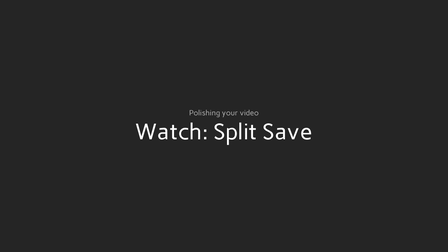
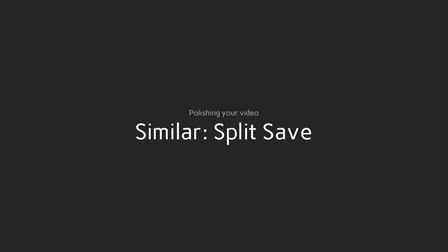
Watch: Watch -> Similar (172, 132)
